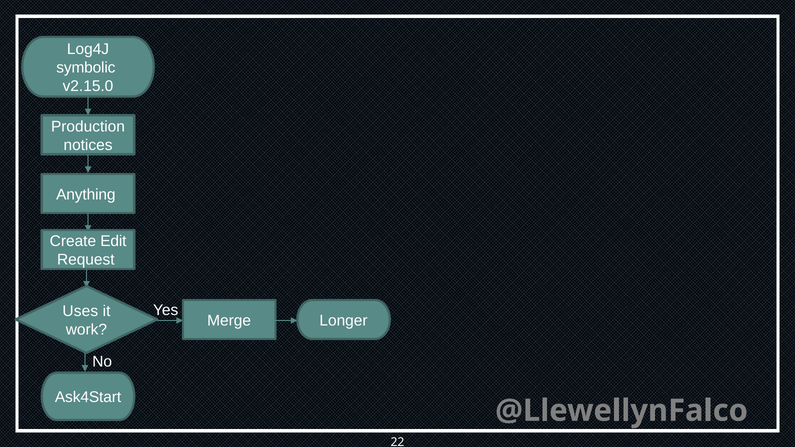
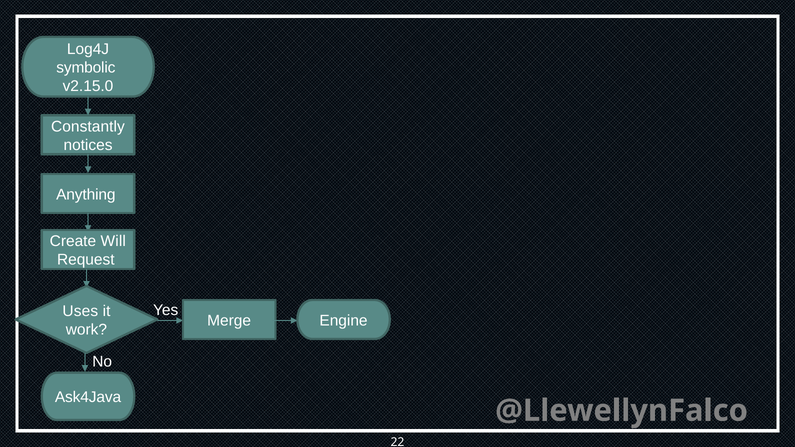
Production: Production -> Constantly (88, 127)
Edit: Edit -> Will (113, 241)
Longer: Longer -> Engine (344, 321)
Ask4Start: Ask4Start -> Ask4Java (88, 398)
